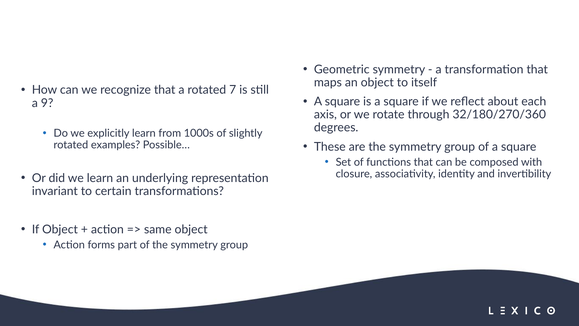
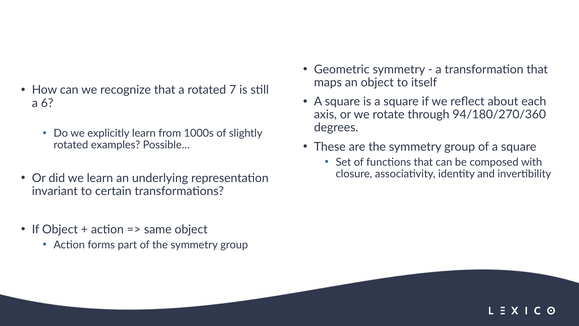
9: 9 -> 6 (47, 103)
32/180/270/360: 32/180/270/360 -> 94/180/270/360 (499, 114)
